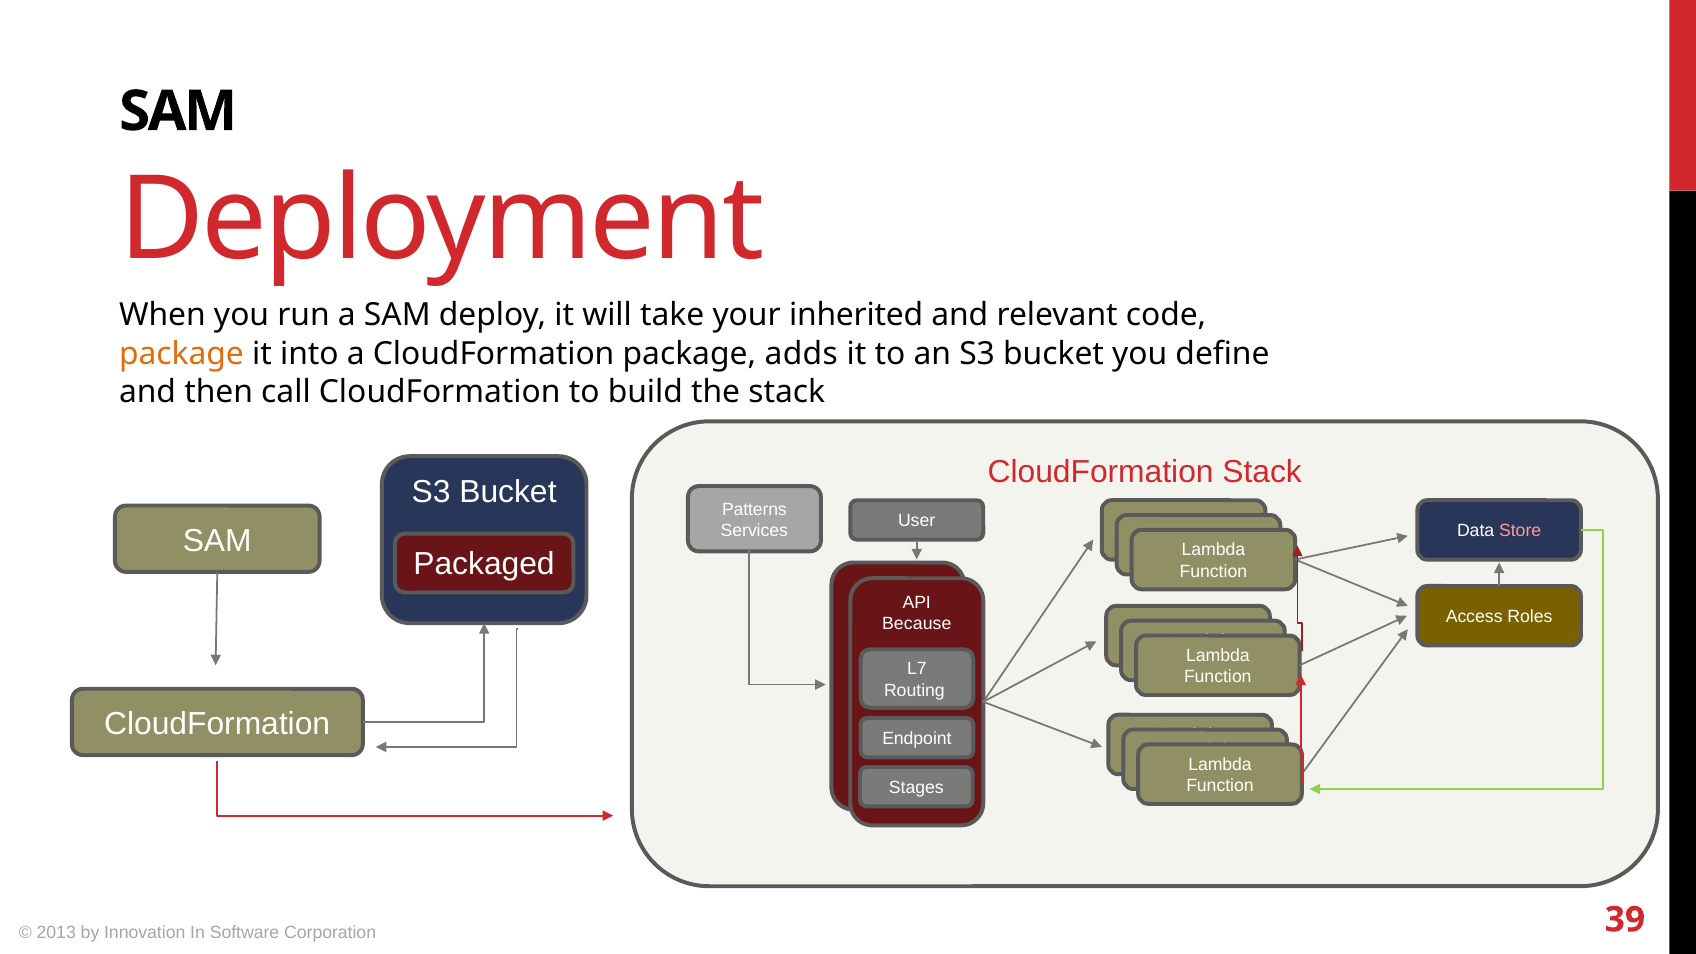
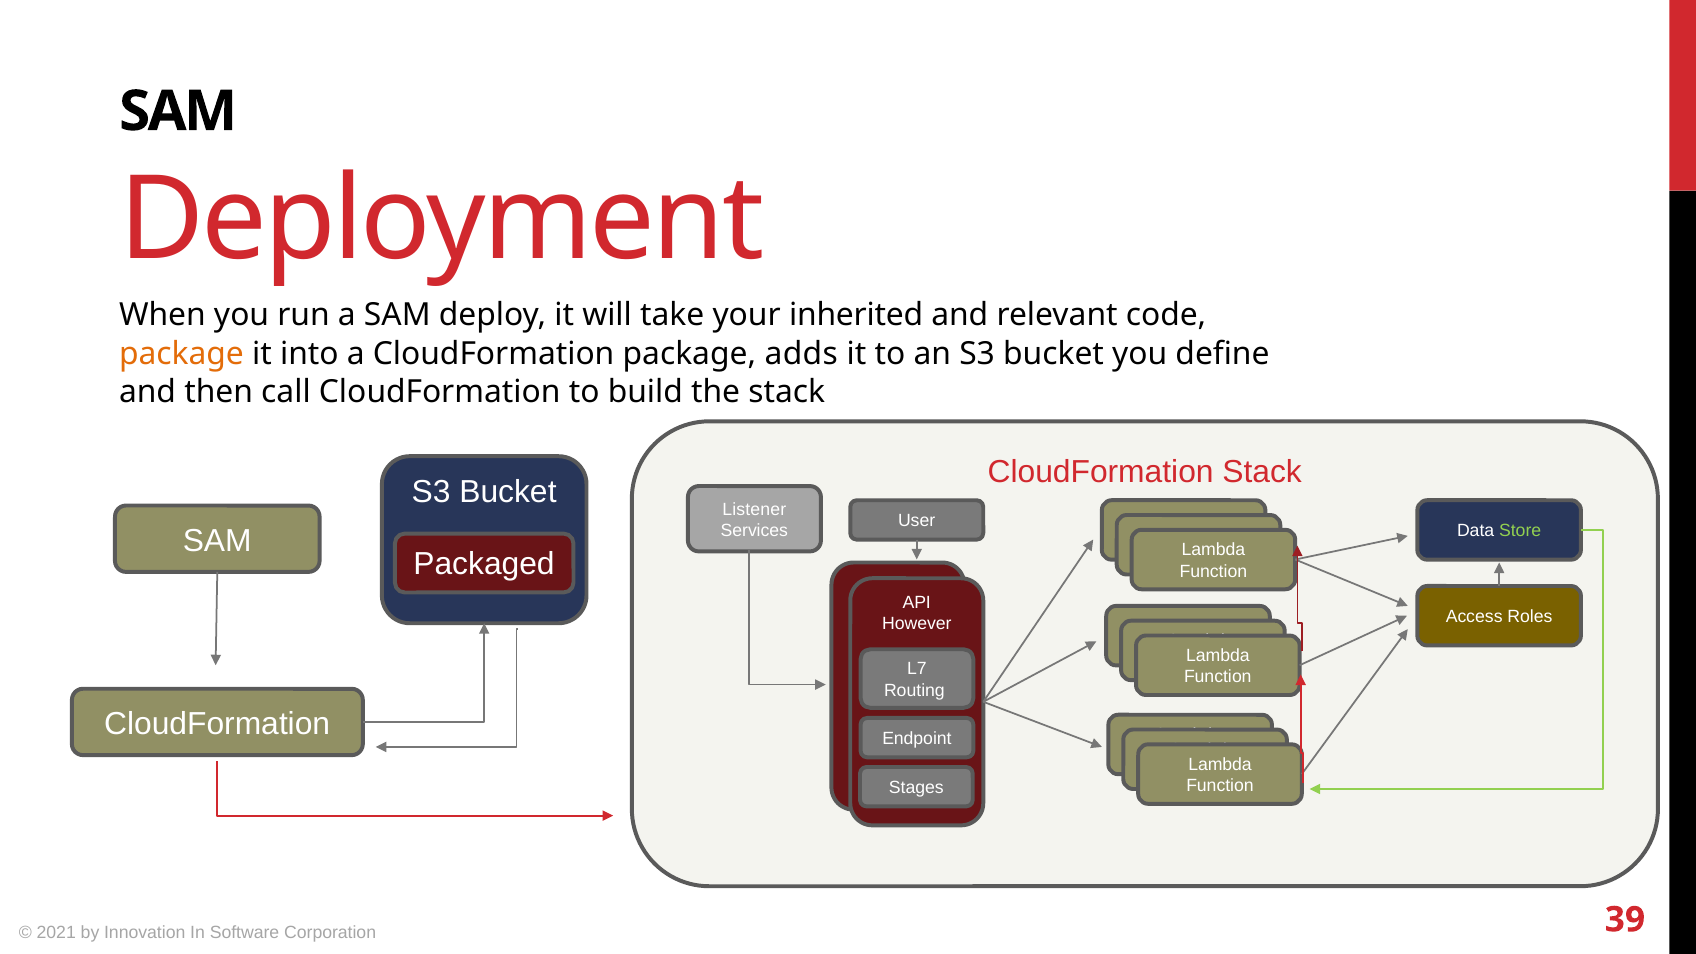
Patterns: Patterns -> Listener (754, 509)
Store colour: pink -> light green (1520, 531)
Because: Because -> However (917, 624)
2013: 2013 -> 2021 (56, 933)
